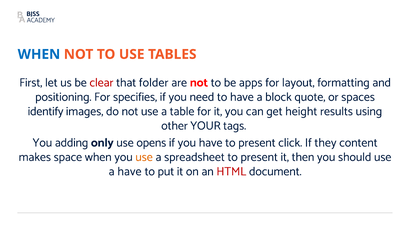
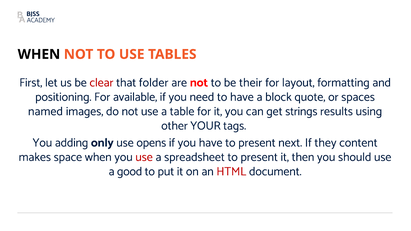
WHEN colour: blue -> black (39, 54)
apps: apps -> their (251, 83)
specifies: specifies -> available (135, 97)
identify: identify -> named (45, 111)
height: height -> strings (301, 111)
click: click -> next (290, 143)
use colour: orange -> red (144, 157)
a have: have -> good (130, 171)
